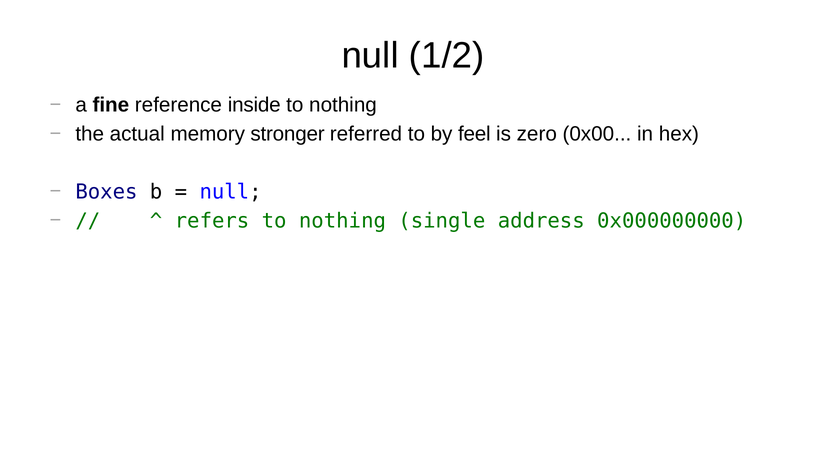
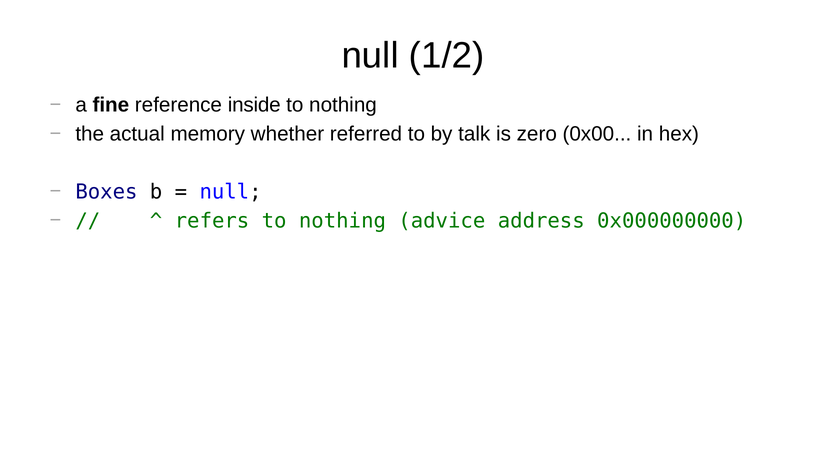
stronger: stronger -> whether (287, 134)
feel: feel -> talk (474, 134)
single: single -> advice (442, 221)
